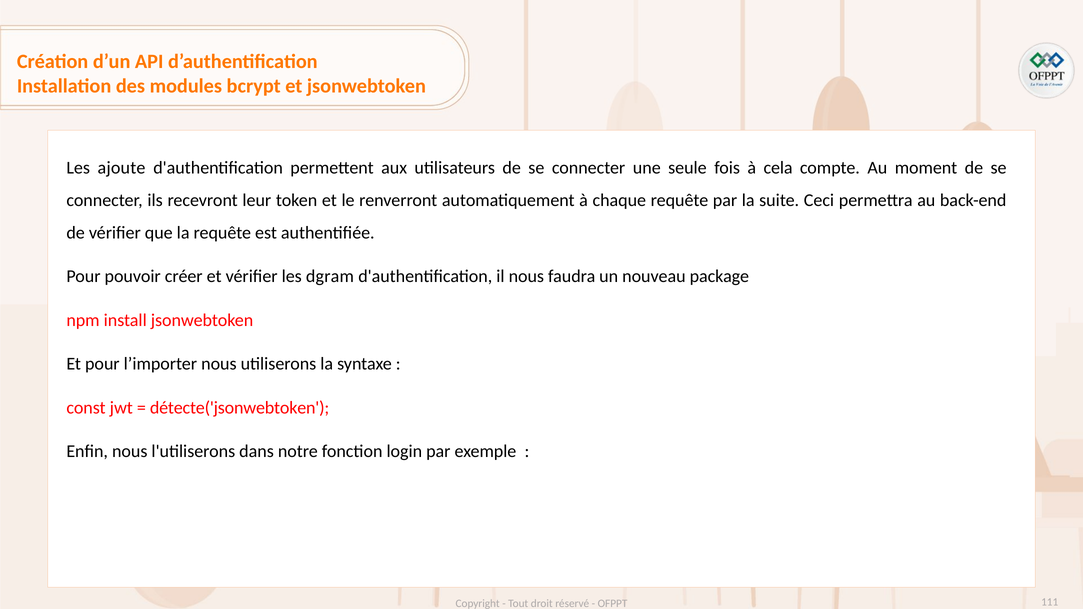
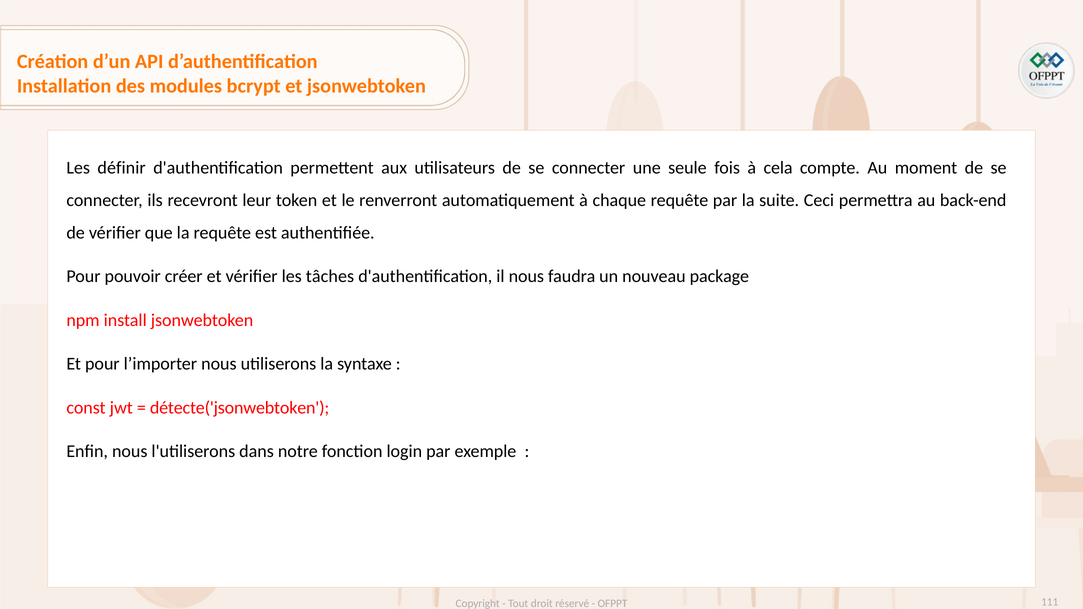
ajoute: ajoute -> définir (122, 168)
dgram: dgram -> tâches (330, 276)
